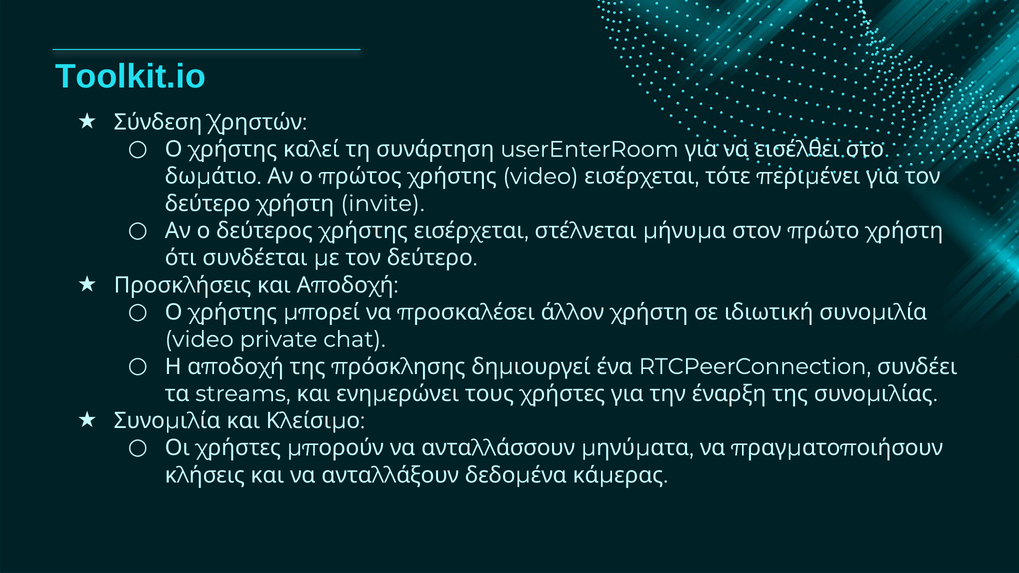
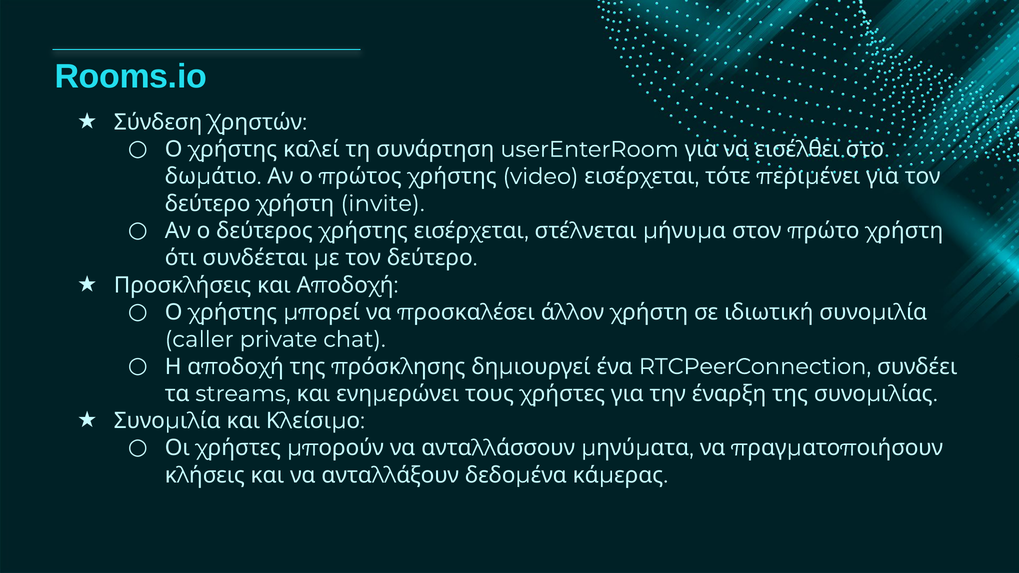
Toolkit.io: Toolkit.io -> Rooms.io (131, 77)
video: video -> caller (199, 340)
